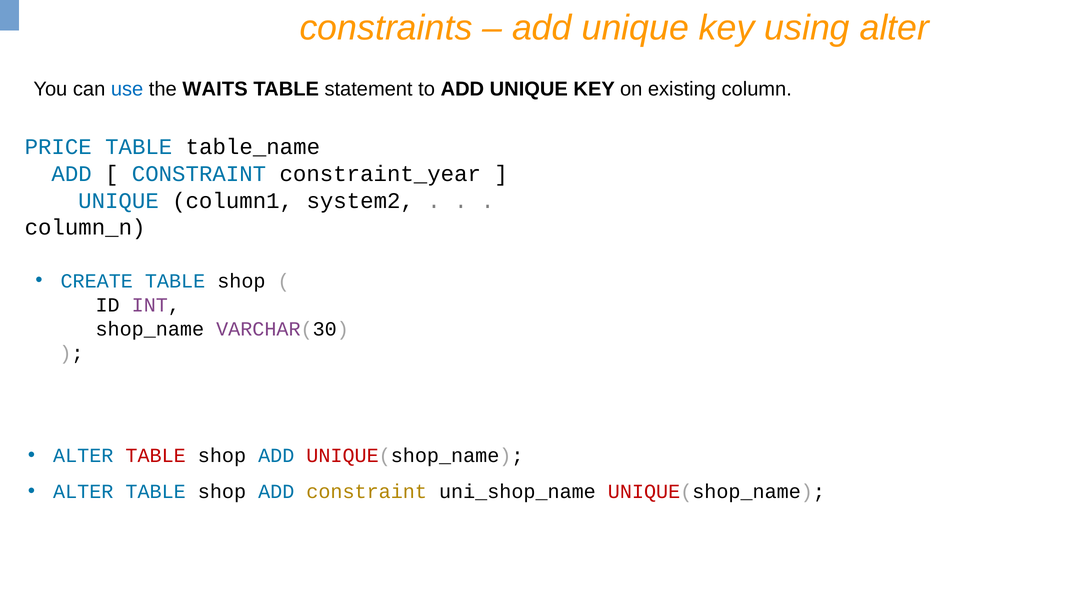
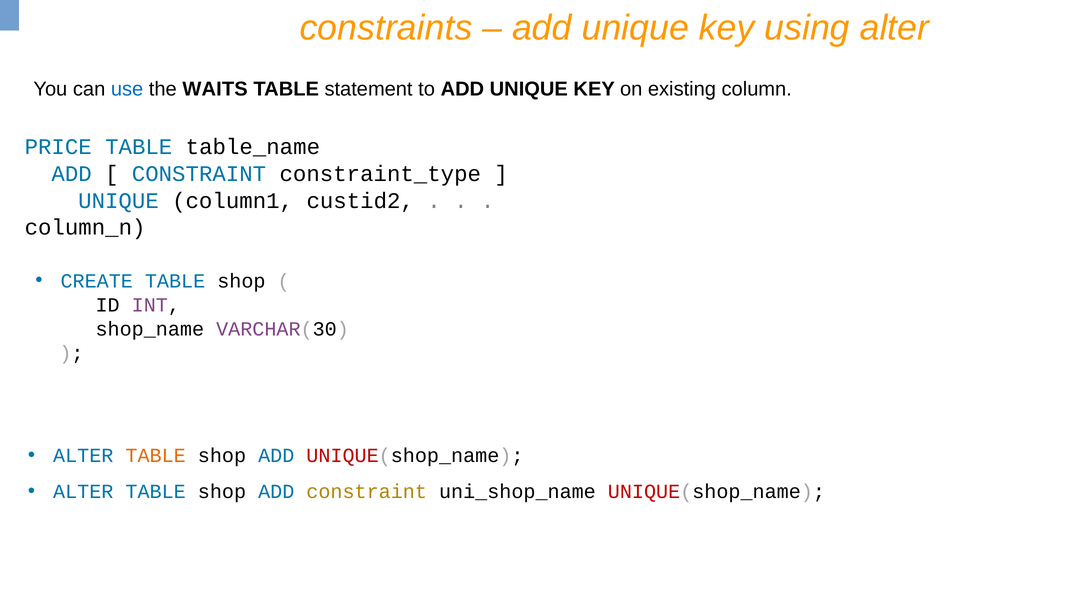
constraint_year: constraint_year -> constraint_type (380, 174)
system2: system2 -> custid2 (360, 201)
TABLE colour: red -> orange (156, 455)
